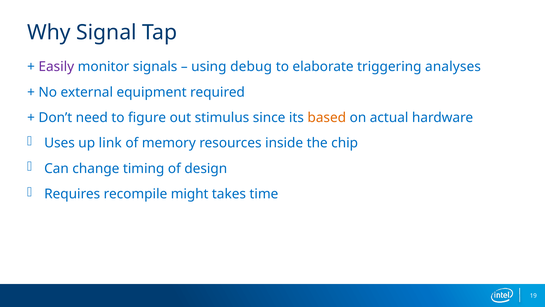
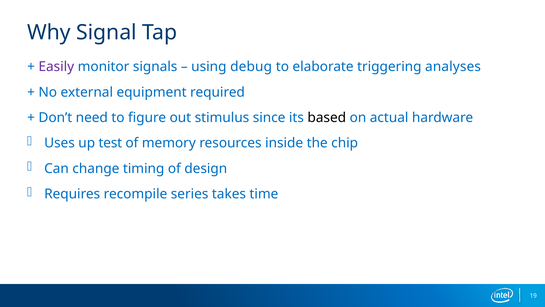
based colour: orange -> black (327, 118)
link: link -> test (110, 143)
might: might -> series (190, 194)
